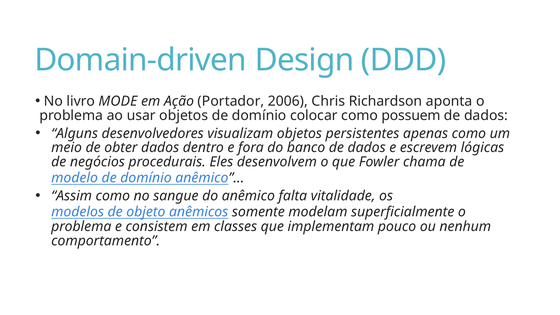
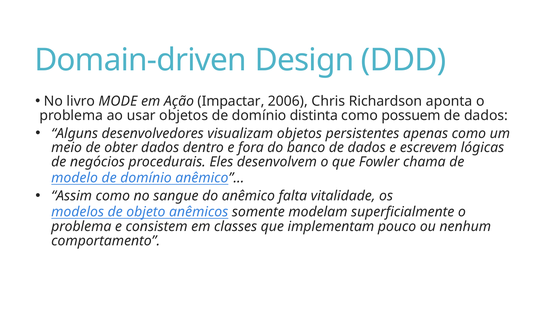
Portador: Portador -> Impactar (231, 101)
colocar: colocar -> distinta (314, 116)
